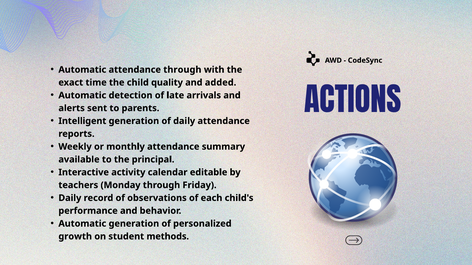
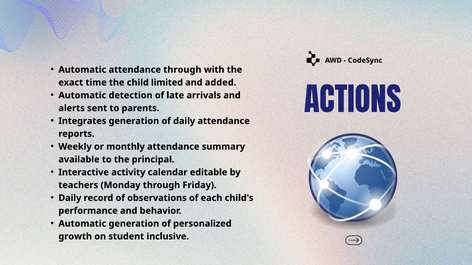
quality: quality -> limited (167, 83)
Intelligent: Intelligent -> Integrates (82, 121)
methods: methods -> inclusive (168, 237)
